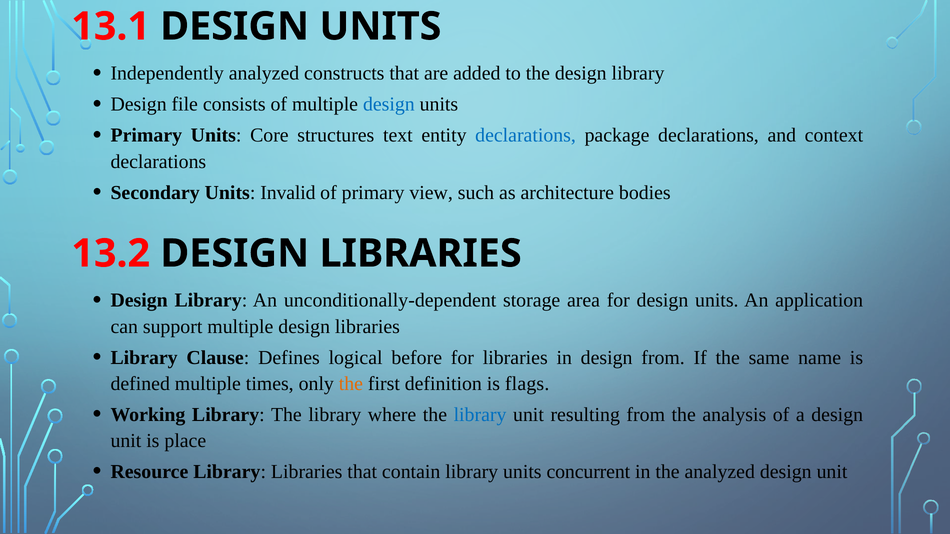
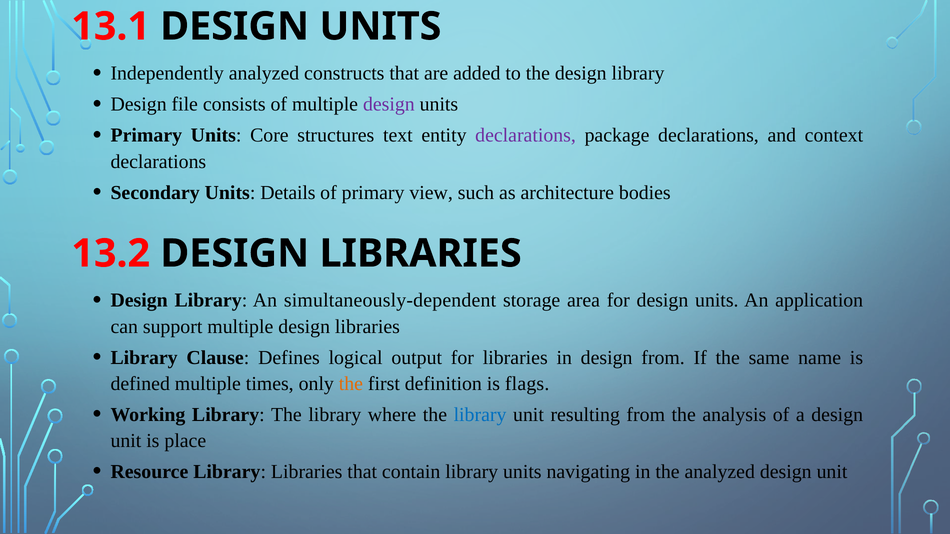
design colour: blue -> purple (389, 104)
declarations colour: blue -> purple (526, 136)
Invalid: Invalid -> Details (288, 193)
unconditionally-dependent: unconditionally-dependent -> simultaneously-dependent (390, 301)
before: before -> output (417, 358)
concurrent: concurrent -> navigating (588, 472)
